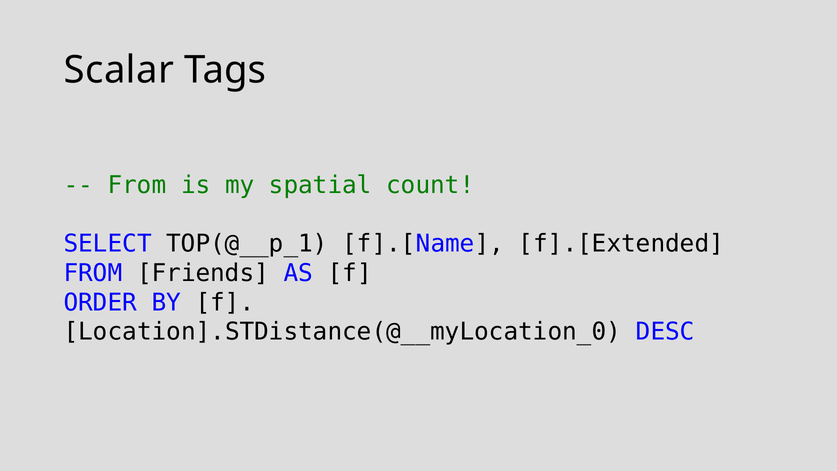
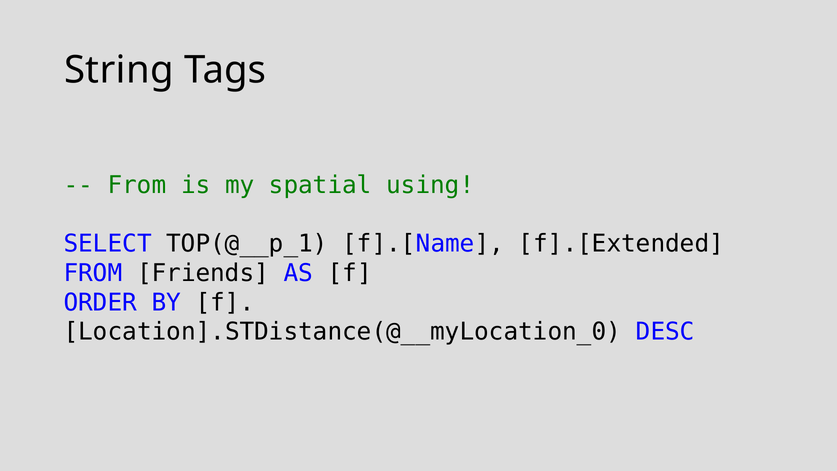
Scalar: Scalar -> String (119, 70)
count: count -> using (430, 185)
